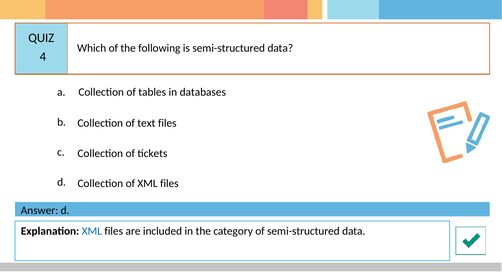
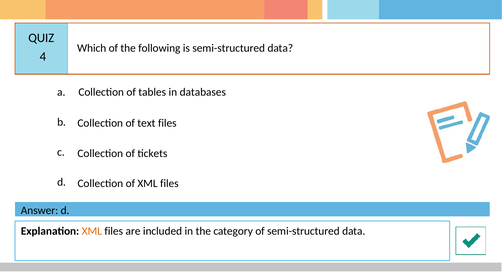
XML colour: blue -> orange (92, 231)
